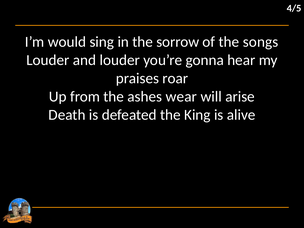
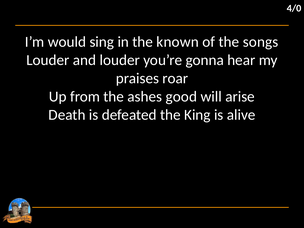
4/5: 4/5 -> 4/0 (294, 8)
sorrow: sorrow -> known (178, 42)
wear: wear -> good (181, 97)
